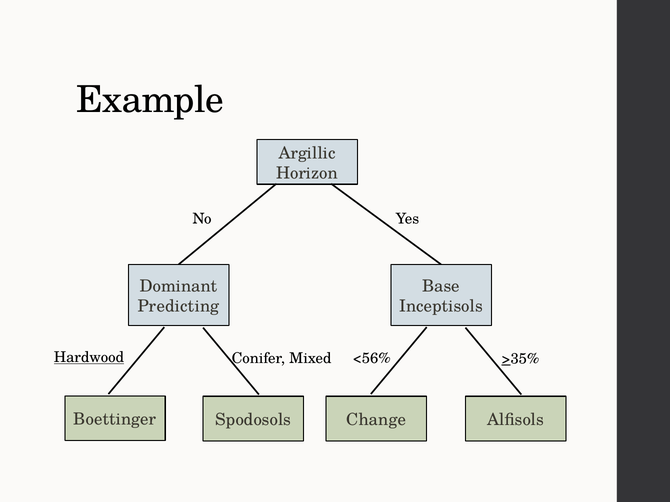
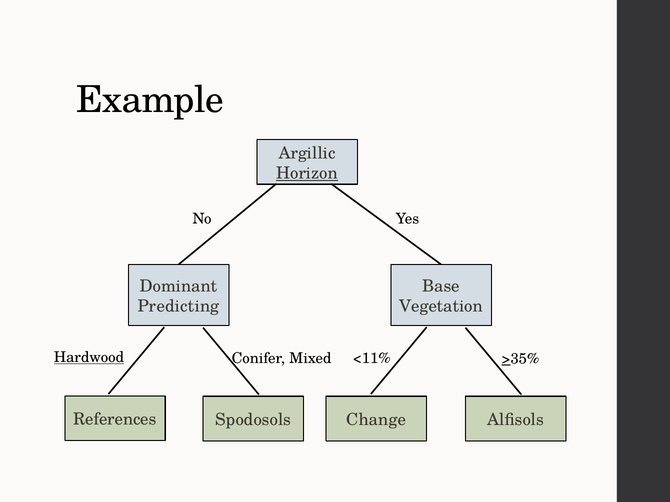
Horizon underline: none -> present (307, 173)
Inceptisols: Inceptisols -> Vegetation (441, 307)
<56%: <56% -> <11% (372, 359)
Boettinger: Boettinger -> References (115, 420)
